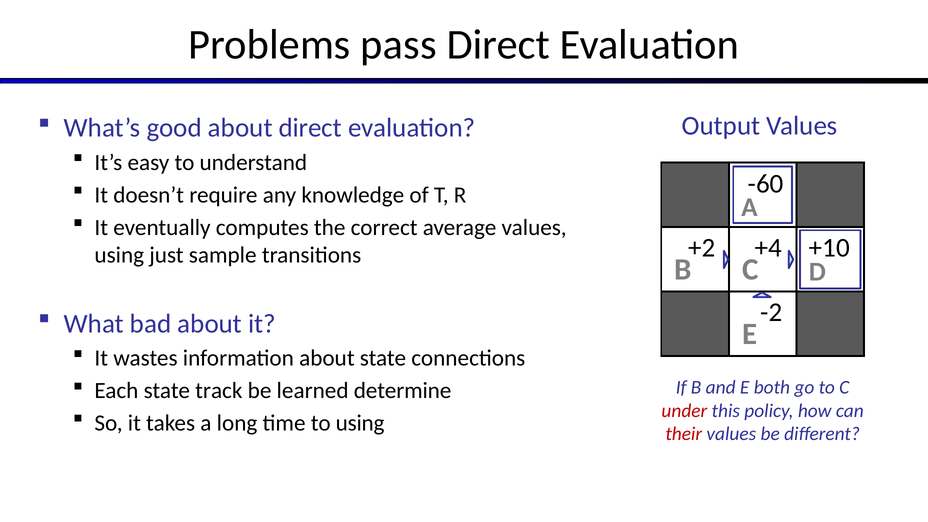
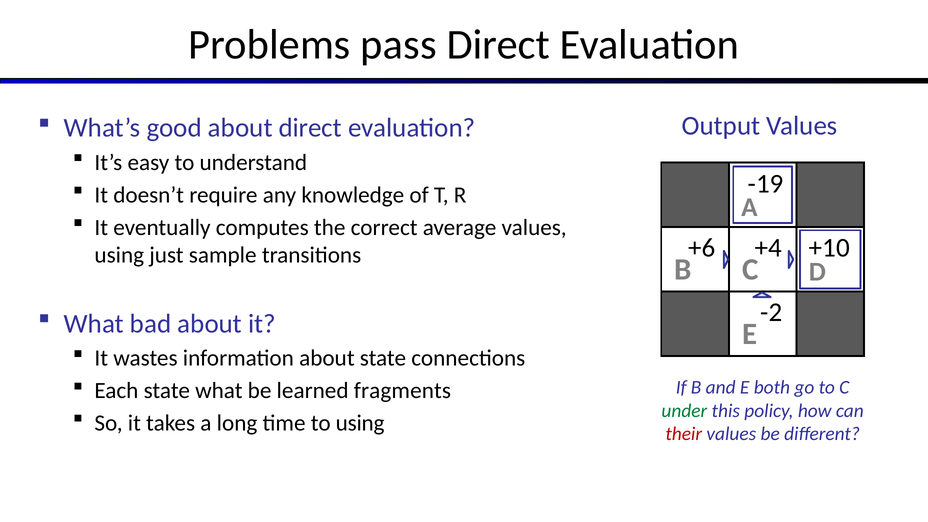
-60: -60 -> -19 (766, 184)
+2: +2 -> +6 (702, 248)
state track: track -> what (219, 391)
determine: determine -> fragments (402, 391)
under colour: red -> green (684, 411)
